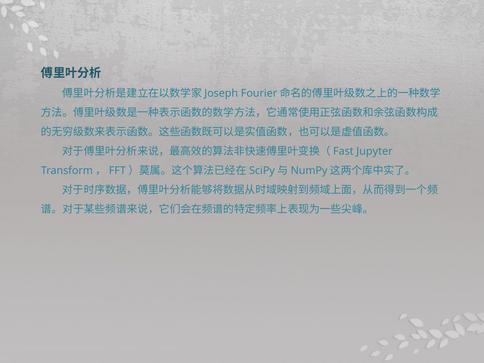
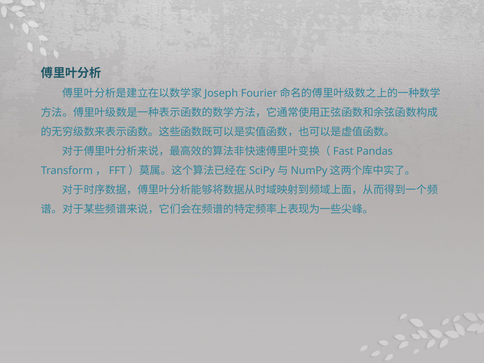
Jupyter: Jupyter -> Pandas (375, 151)
